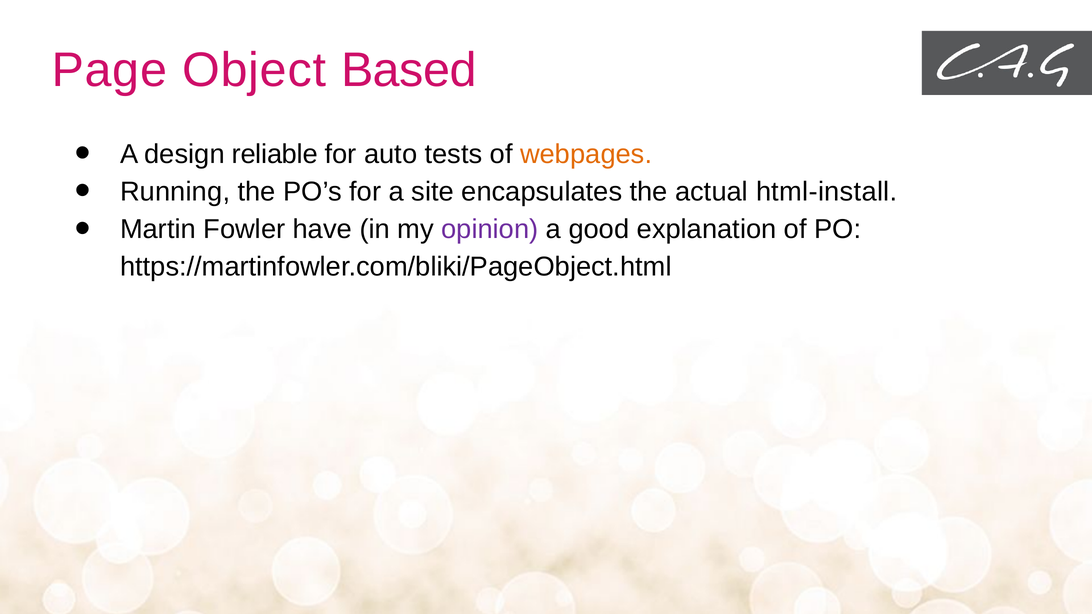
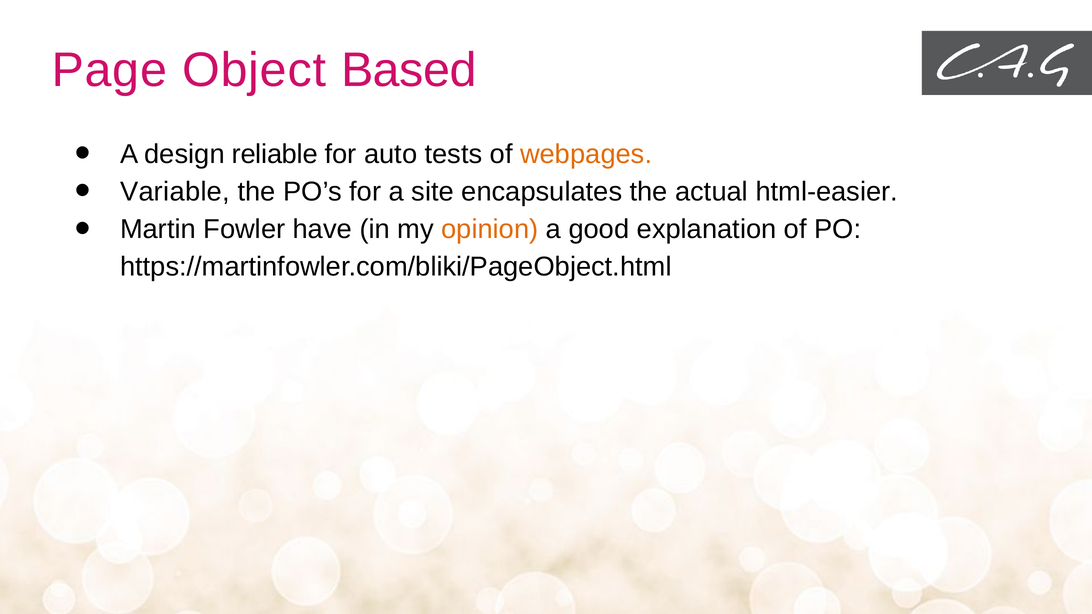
Running: Running -> Variable (175, 192)
html-install: html-install -> html-easier (827, 192)
opinion colour: purple -> orange (490, 229)
